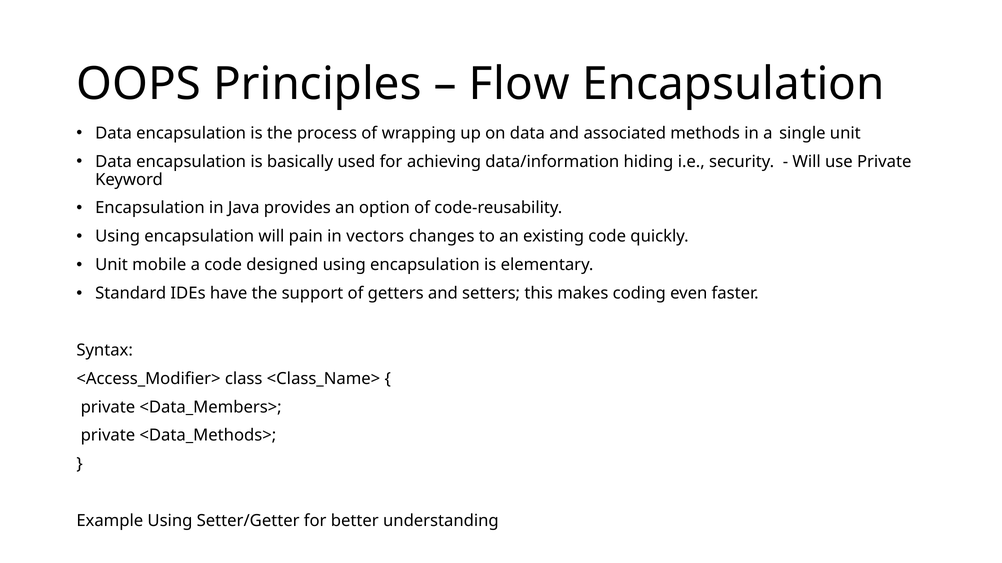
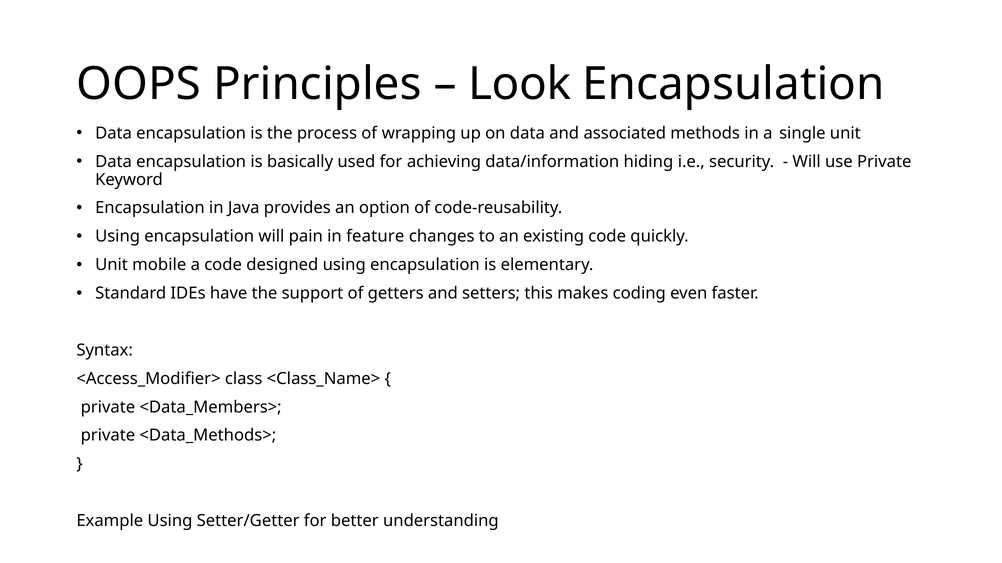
Flow: Flow -> Look (520, 84)
vectors: vectors -> feature (375, 237)
